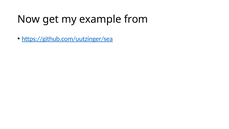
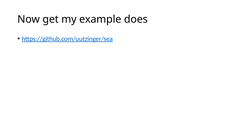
from: from -> does (136, 19)
